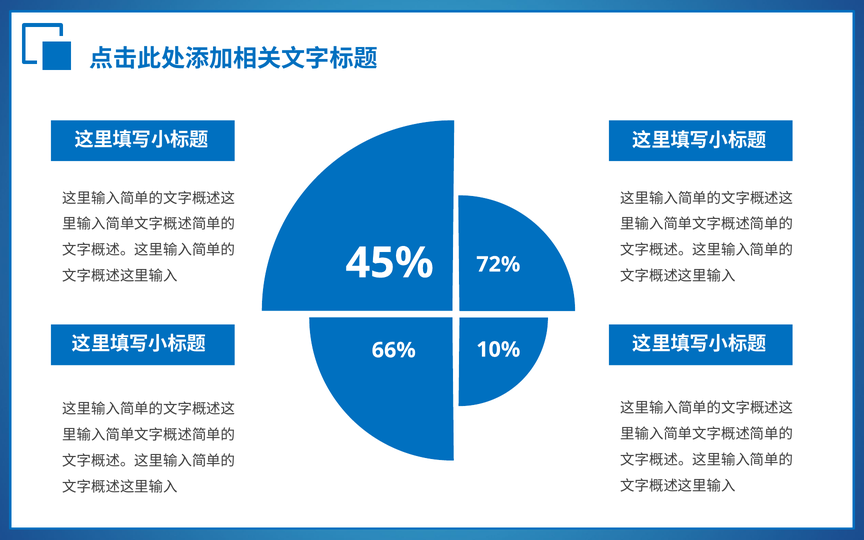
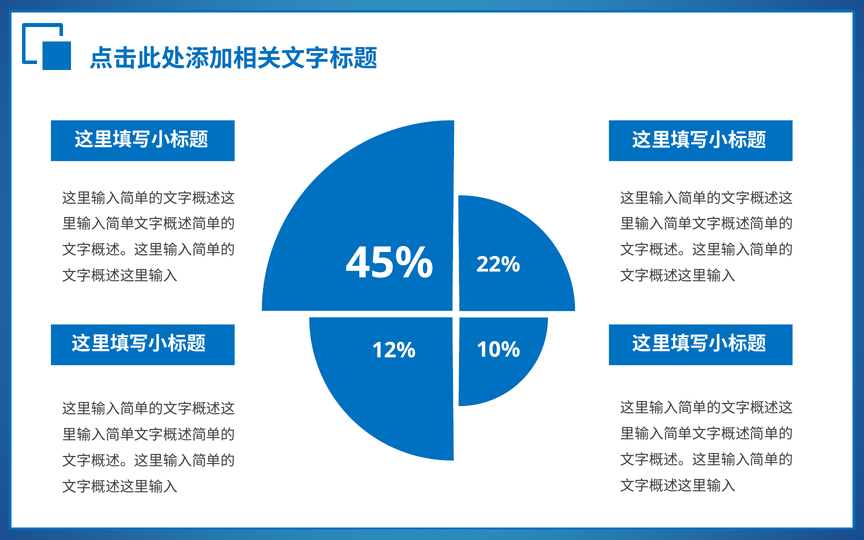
72%: 72% -> 22% (498, 264)
66%: 66% -> 12% (394, 350)
